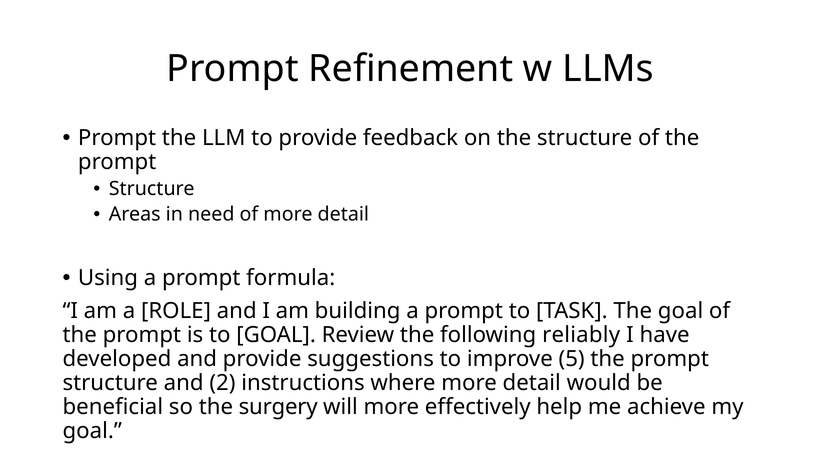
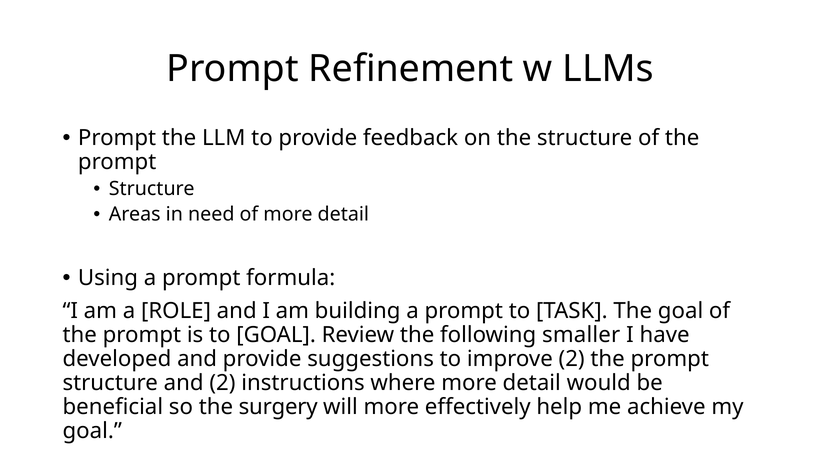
reliably: reliably -> smaller (581, 335)
improve 5: 5 -> 2 (572, 359)
